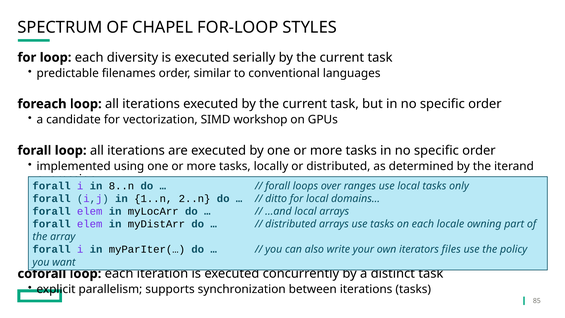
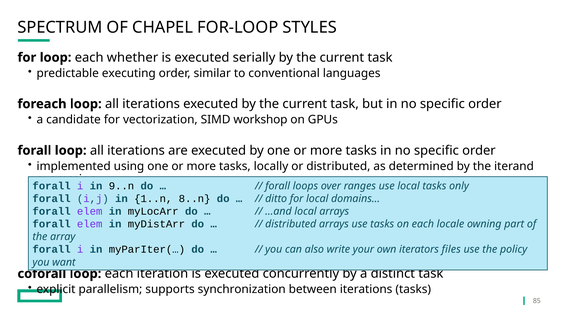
diversity: diversity -> whether (132, 57)
filenames: filenames -> executing (129, 73)
8..n: 8..n -> 9..n (121, 186)
2..n: 2..n -> 8..n (195, 198)
